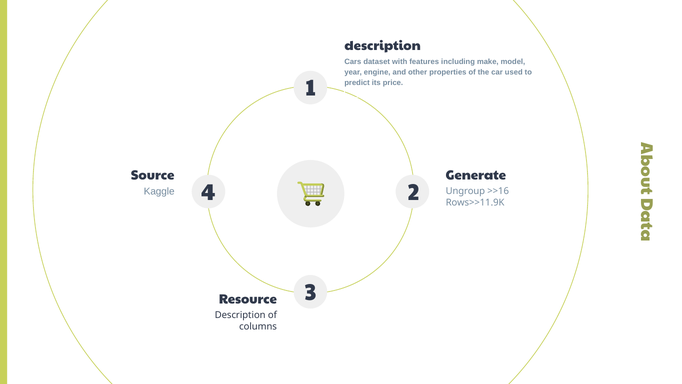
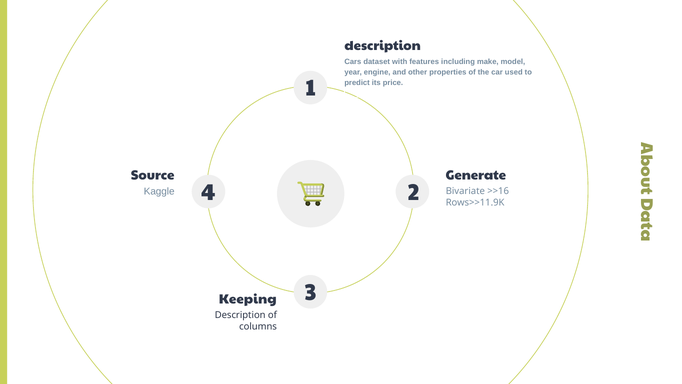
Ungroup: Ungroup -> Bivariate (465, 191)
Resource: Resource -> Keeping (248, 299)
